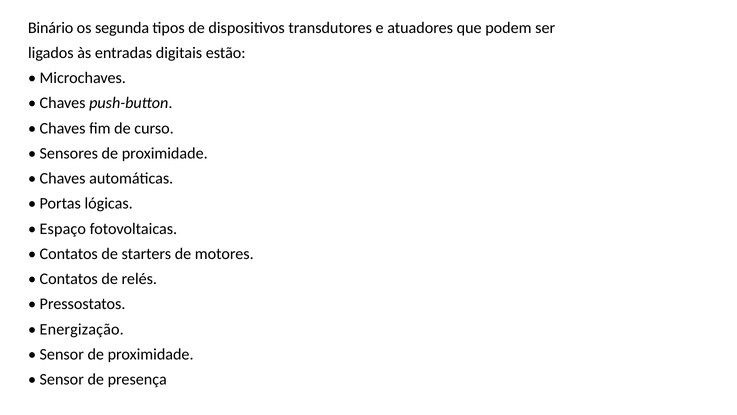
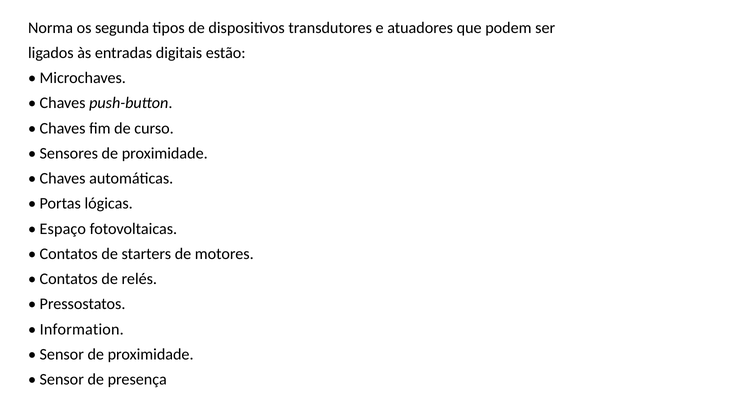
Binário: Binário -> Norma (51, 28)
Energização: Energização -> Information (82, 329)
